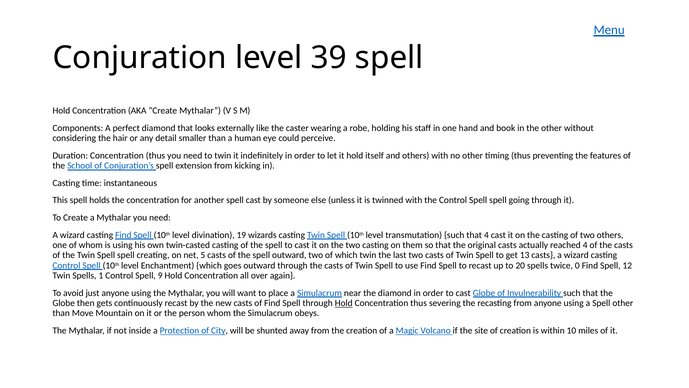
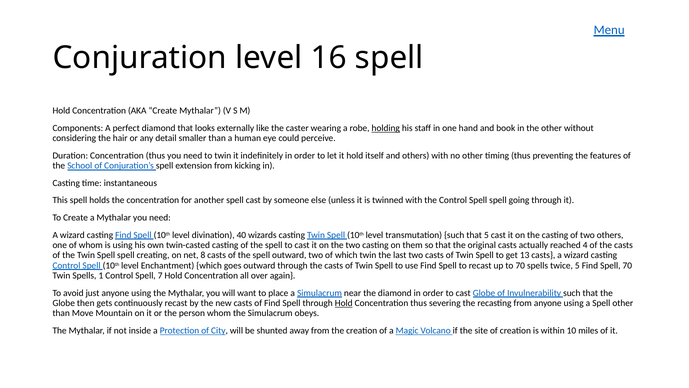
39: 39 -> 16 (329, 58)
holding underline: none -> present (386, 128)
19: 19 -> 40 (241, 235)
that 4: 4 -> 5 (486, 235)
5: 5 -> 8 (203, 255)
to 20: 20 -> 70 (520, 265)
twice 0: 0 -> 5 (577, 265)
Spell 12: 12 -> 70 (627, 265)
9: 9 -> 7 (160, 275)
